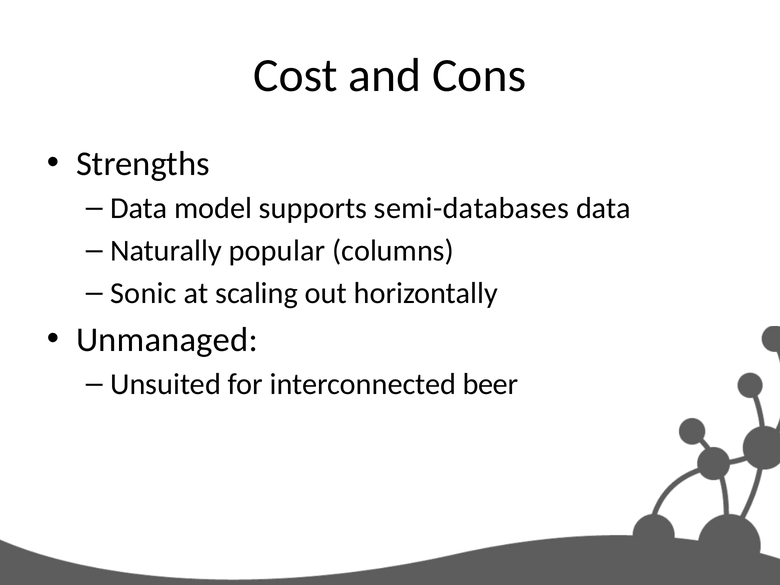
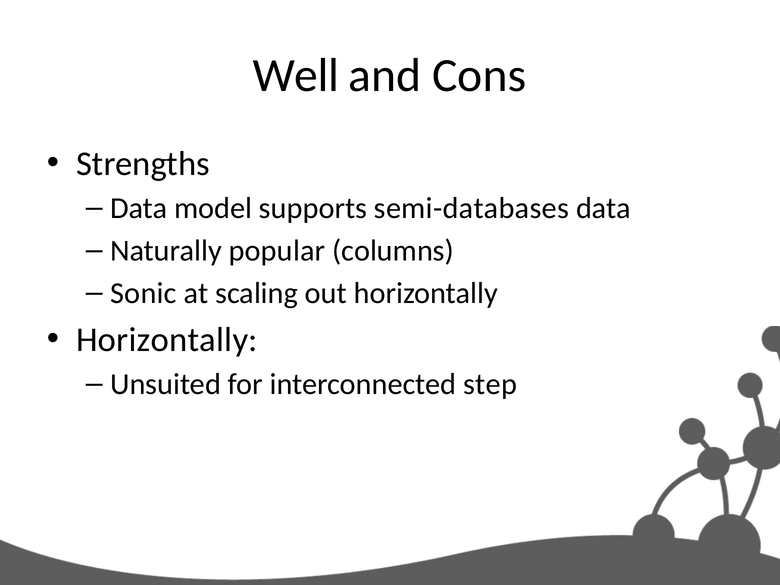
Cost: Cost -> Well (296, 76)
Unmanaged: Unmanaged -> Horizontally (167, 340)
beer: beer -> step (490, 384)
